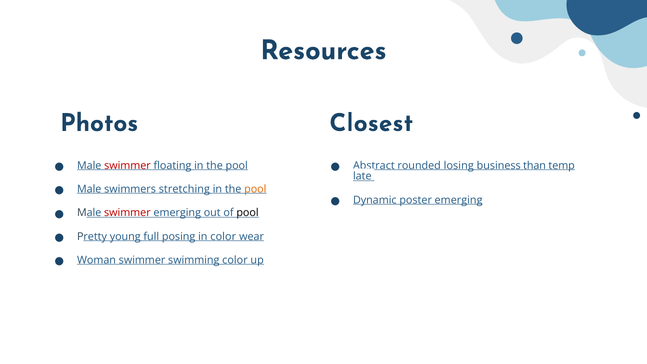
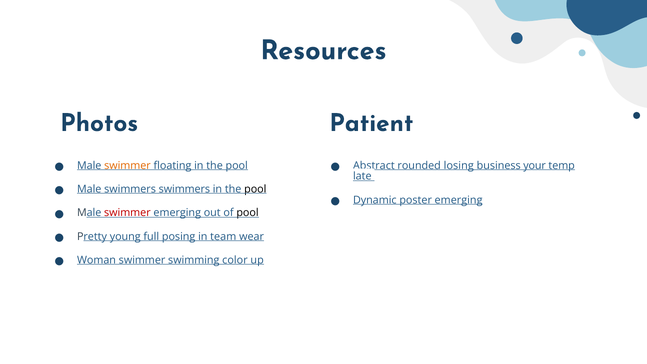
Closest: Closest -> Patient (371, 123)
swimmer colour: red -> orange (127, 165)
than: than -> your (535, 165)
swimmers stretching: stretching -> swimmers (184, 189)
pool colour: orange -> black (255, 189)
in color: color -> team (223, 236)
